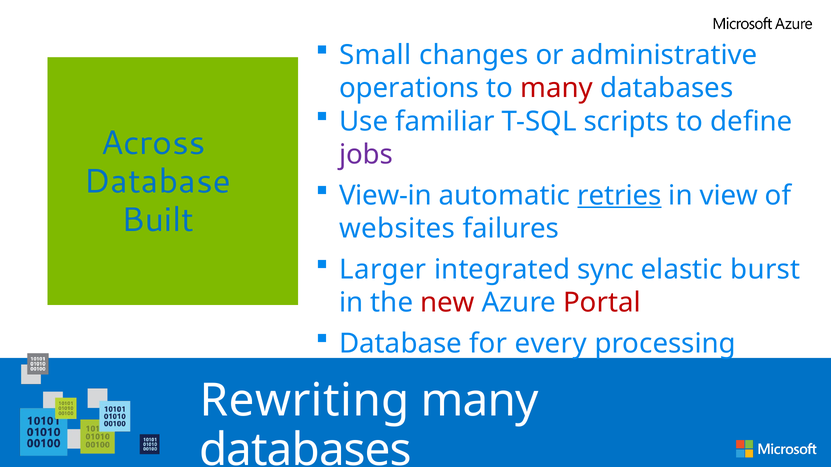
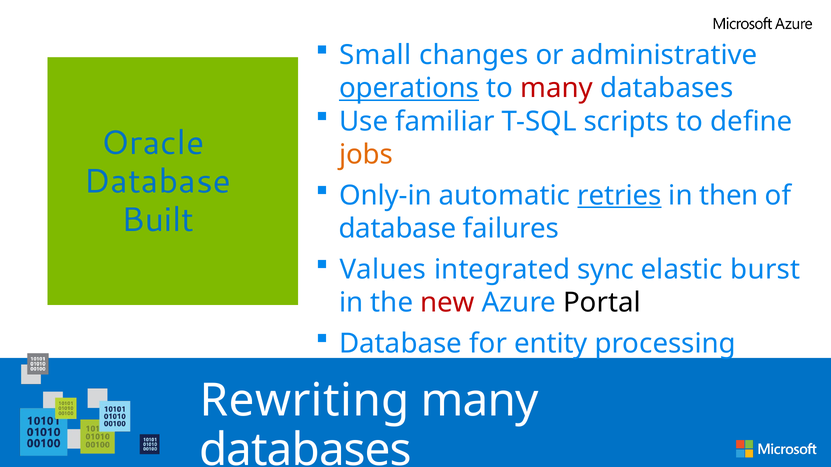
operations underline: none -> present (409, 88)
Across: Across -> Oracle (153, 143)
jobs colour: purple -> orange (366, 155)
View-in: View-in -> Only-in (385, 196)
view: view -> then (729, 196)
websites: websites -> database (398, 229)
Larger: Larger -> Values (383, 270)
Portal colour: red -> black (602, 303)
every: every -> entity (551, 344)
